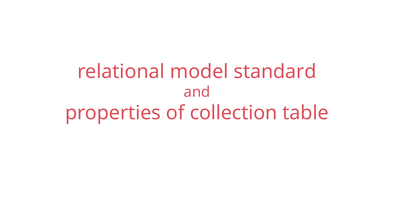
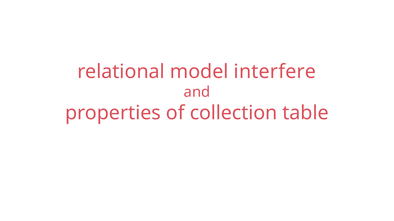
standard: standard -> interfere (275, 72)
